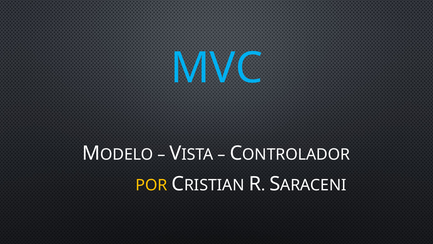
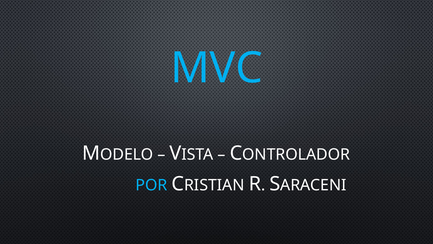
POR colour: yellow -> light blue (151, 185)
